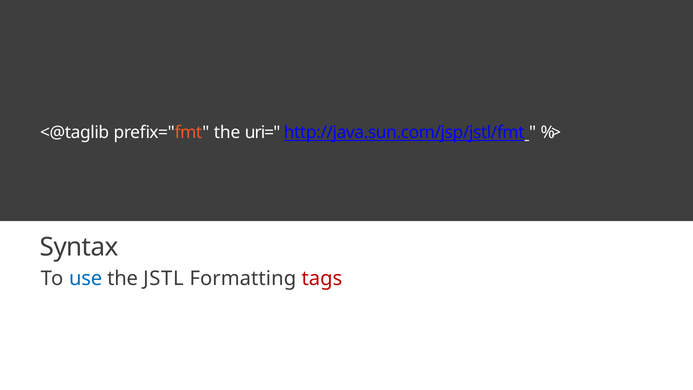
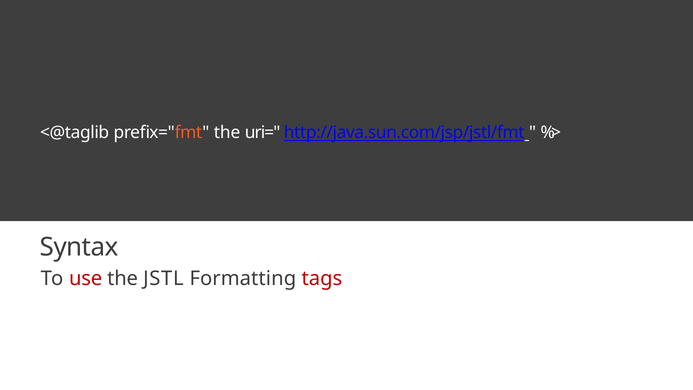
use colour: blue -> red (86, 279)
